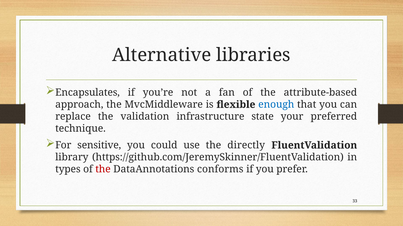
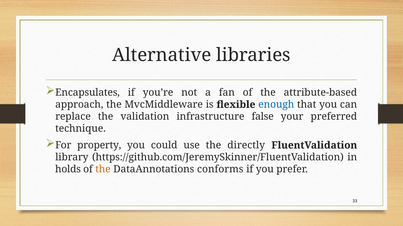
state: state -> false (263, 117)
sensitive: sensitive -> property (99, 146)
types: types -> holds (68, 170)
the colour: red -> orange (103, 170)
